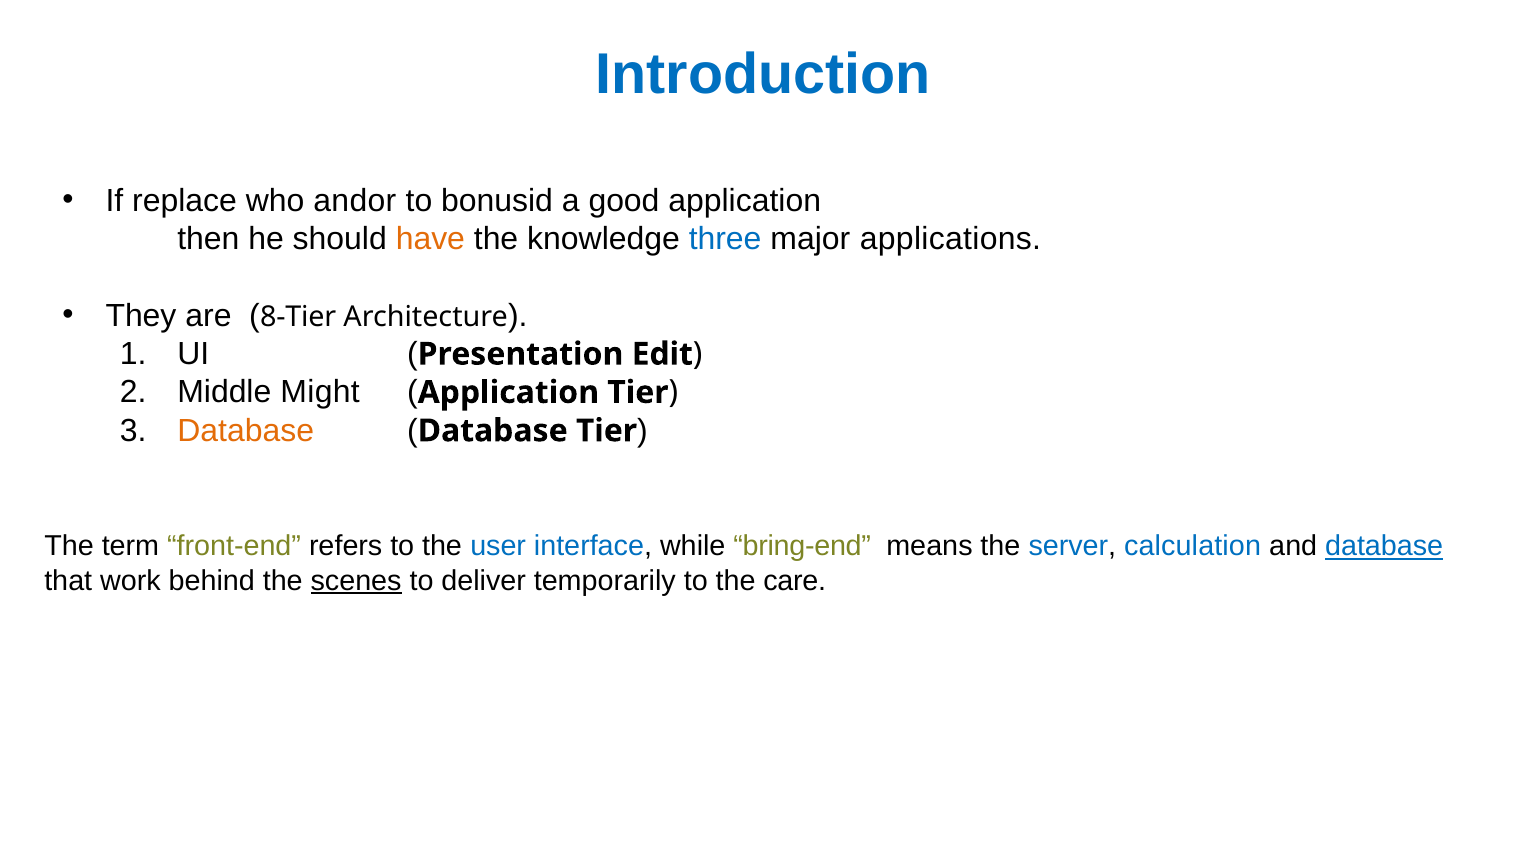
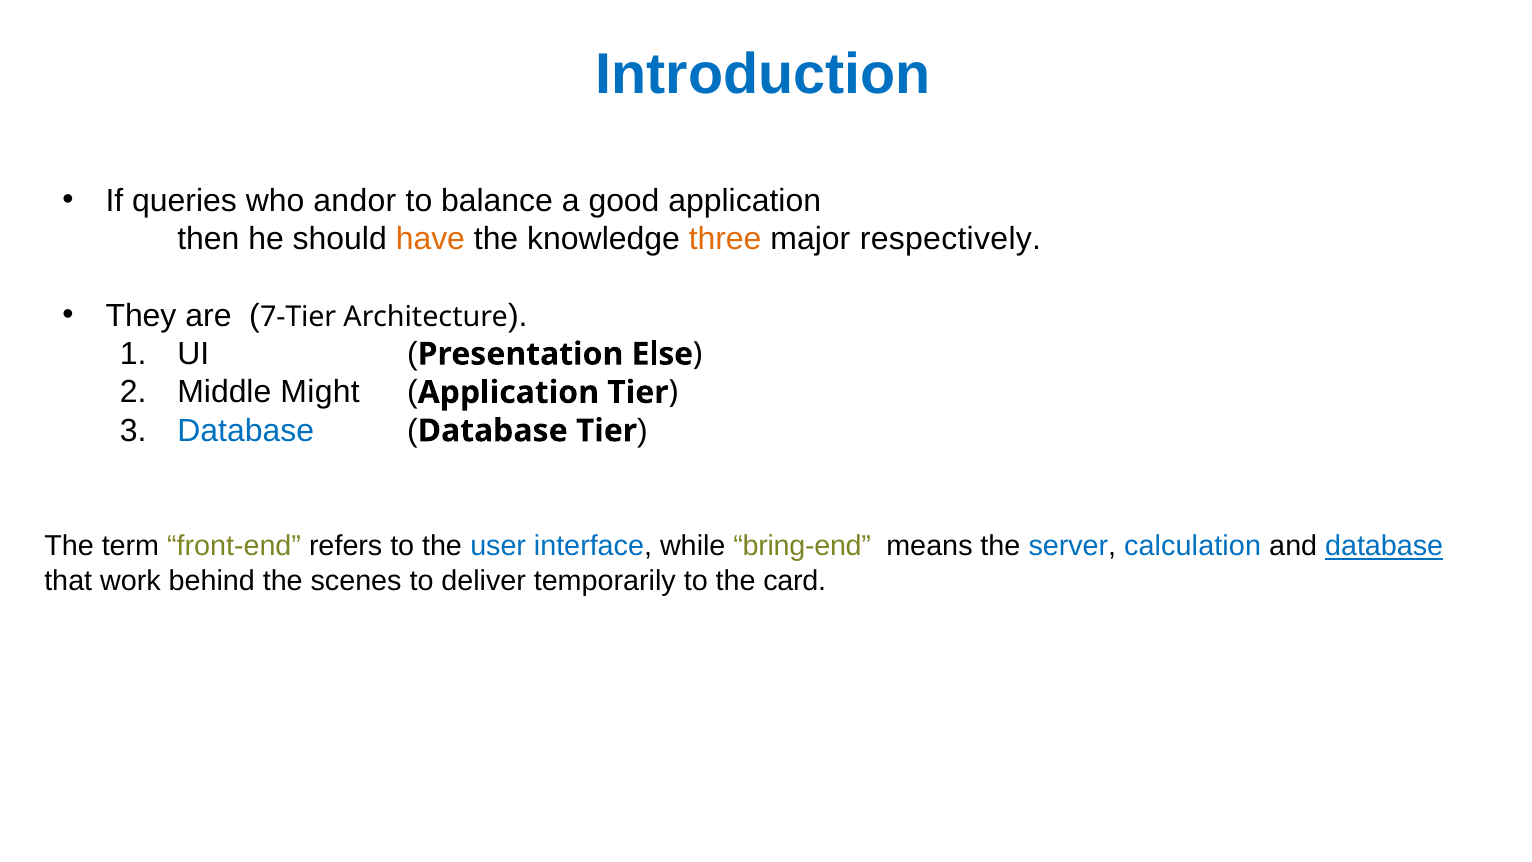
replace: replace -> queries (185, 201)
bonusid: bonusid -> balance (497, 201)
three colour: blue -> orange (725, 239)
applications: applications -> respectively (950, 239)
8-Tier: 8-Tier -> 7-Tier (298, 317)
Edit: Edit -> Else (662, 354)
Database colour: orange -> blue (246, 431)
scenes underline: present -> none (356, 581)
care: care -> card (795, 581)
